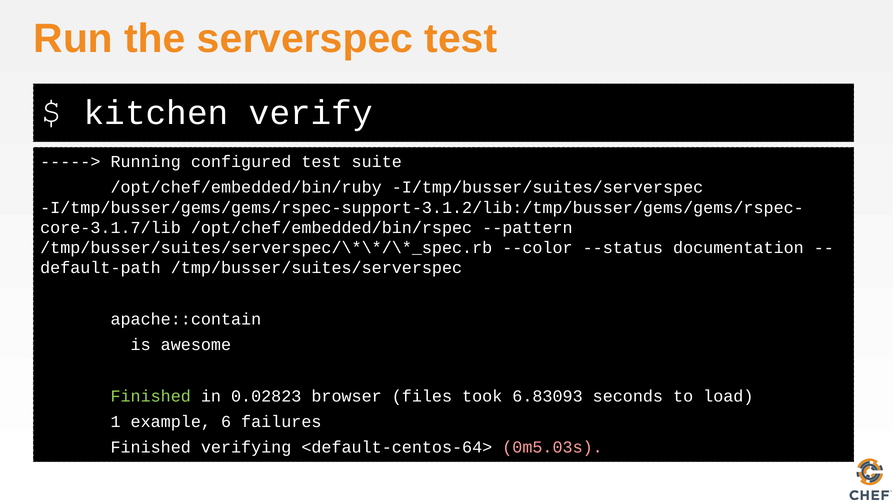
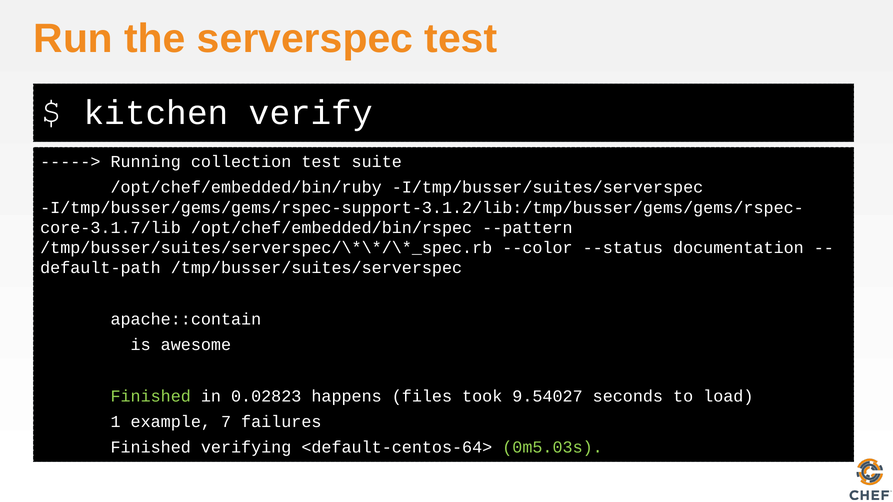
configured: configured -> collection (241, 162)
browser: browser -> happens (347, 396)
6.83093: 6.83093 -> 9.54027 (548, 396)
6: 6 -> 7 (226, 422)
0m5.03s colour: pink -> light green (553, 448)
